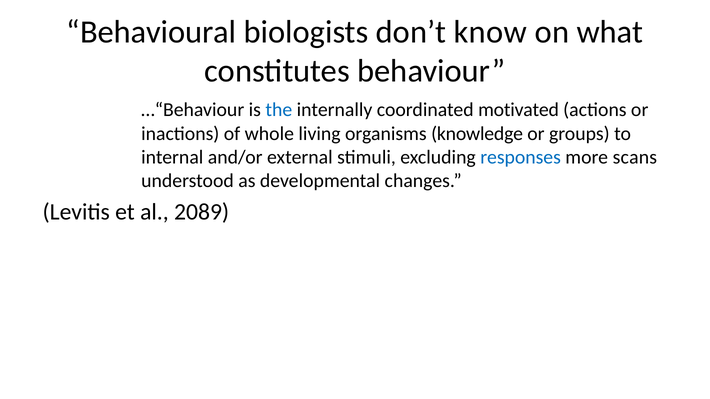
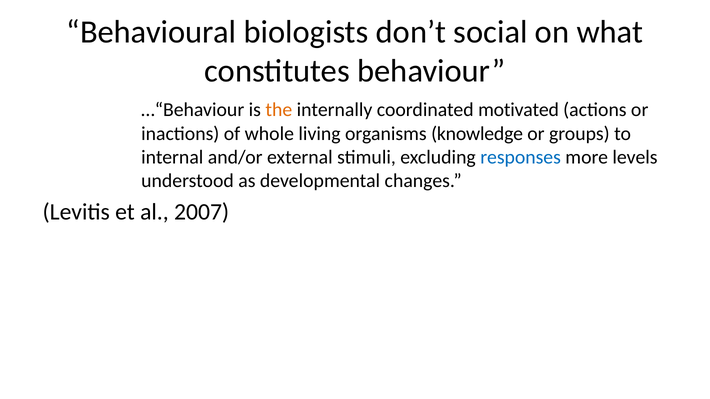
know: know -> social (490, 32)
the colour: blue -> orange (279, 110)
scans: scans -> levels (635, 157)
2089: 2089 -> 2007 (202, 212)
